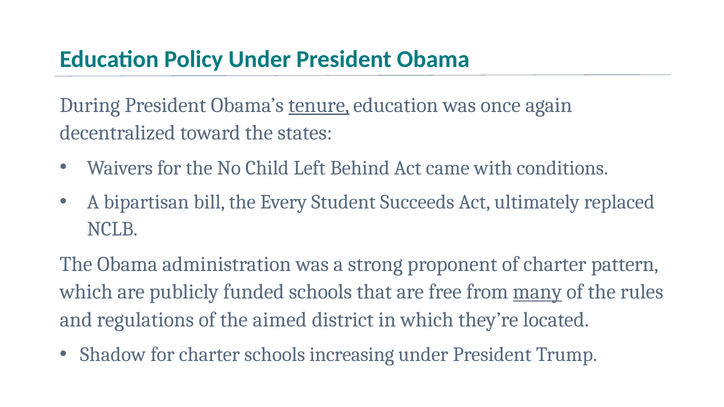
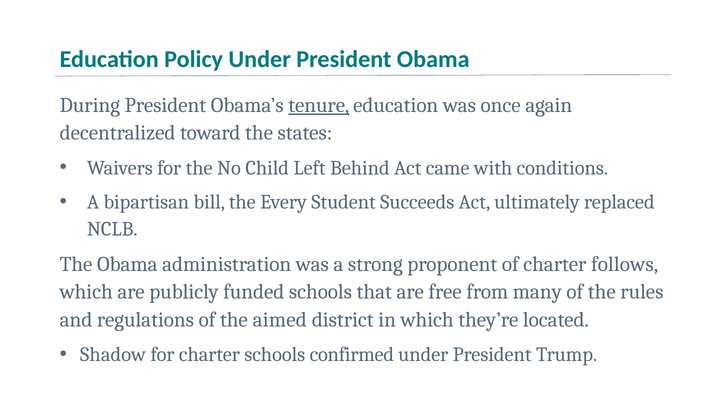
pattern: pattern -> follows (625, 264)
many underline: present -> none (537, 292)
increasing: increasing -> confirmed (352, 355)
